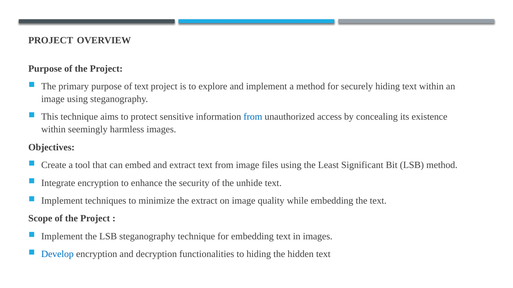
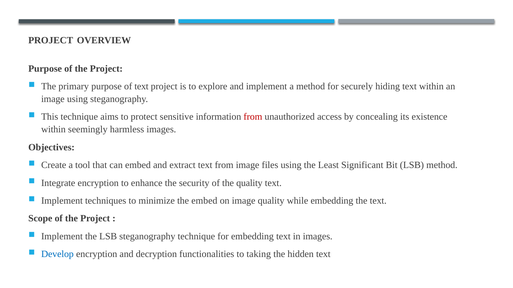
from colour: blue -> red (253, 117)
the unhide: unhide -> quality (249, 183)
the extract: extract -> embed (204, 201)
to hiding: hiding -> taking (259, 255)
